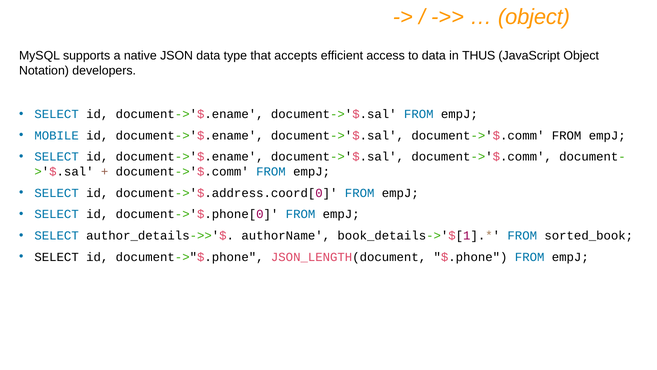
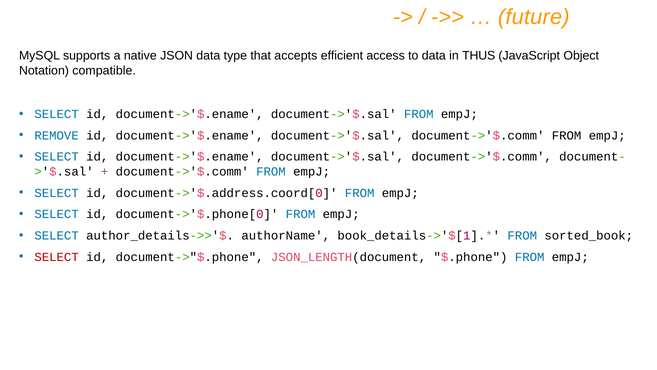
object: object -> future (534, 17)
developers: developers -> compatible (104, 71)
MOBILE: MOBILE -> REMOVE (57, 135)
SELECT colour: black -> red (57, 257)
